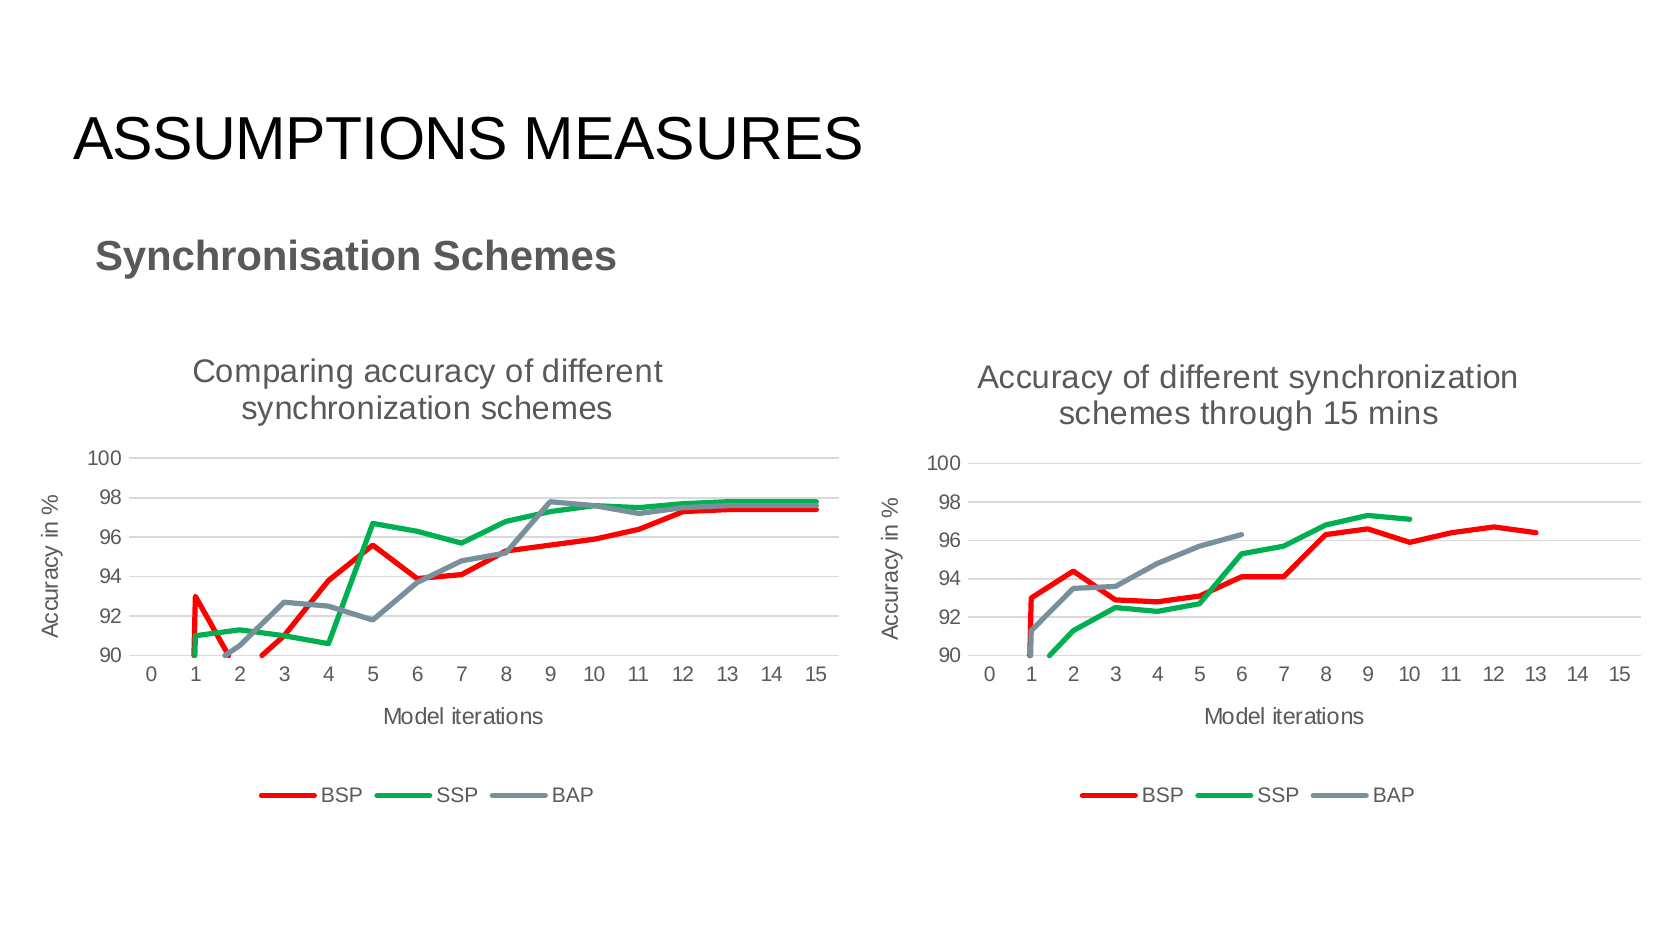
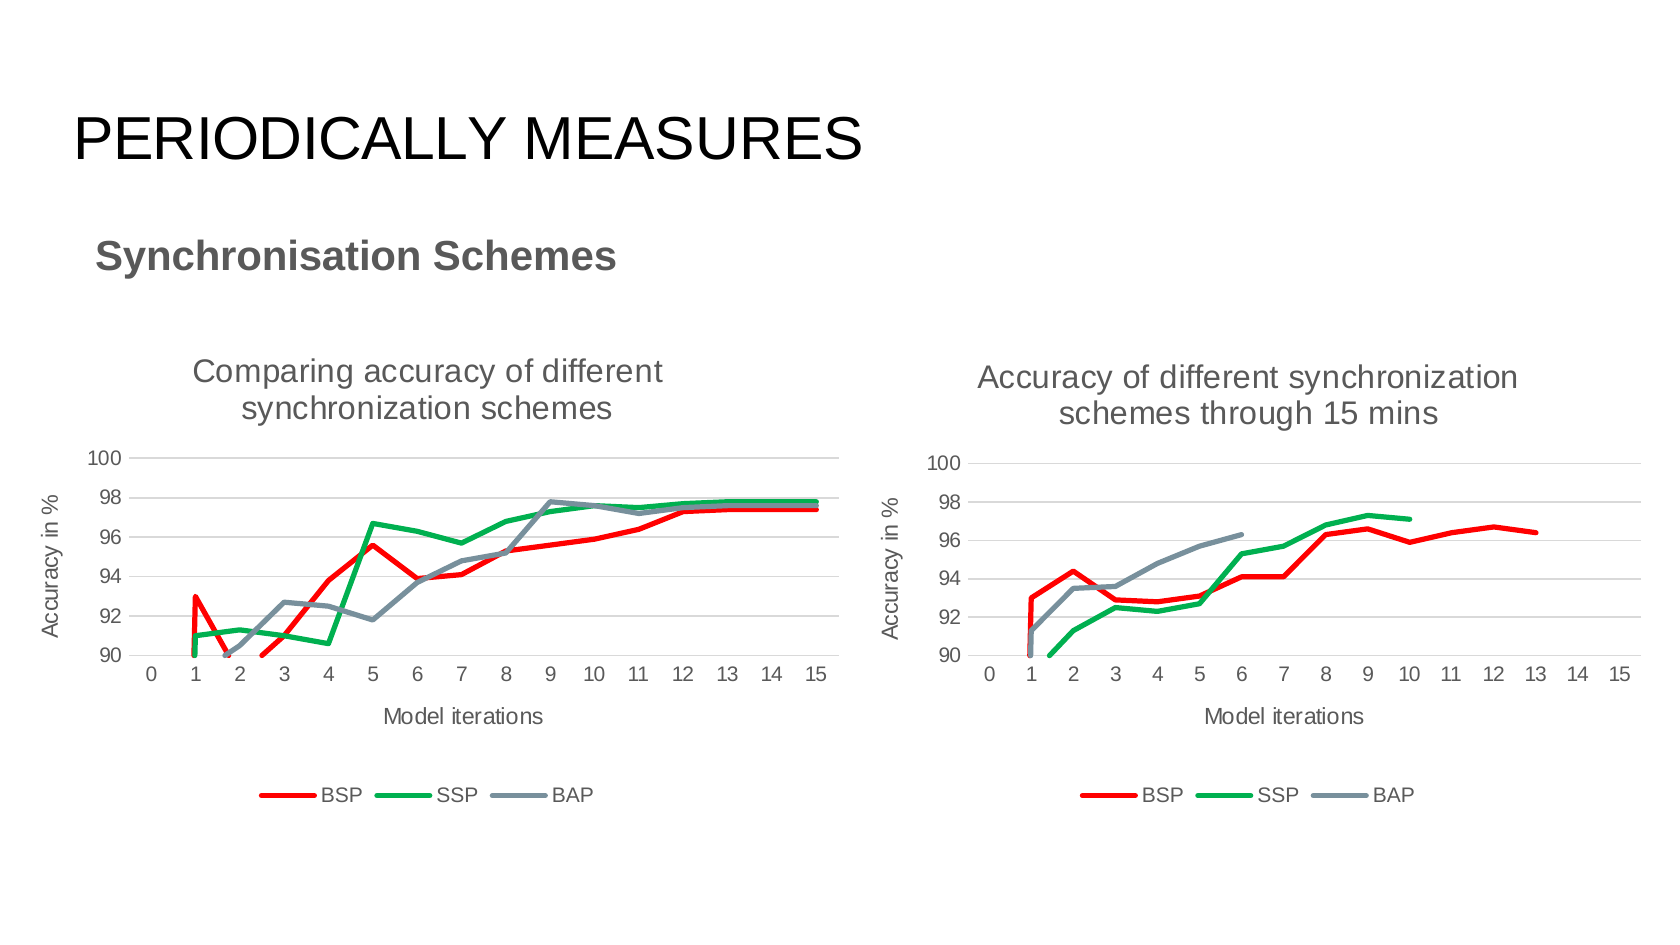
ASSUMPTIONS: ASSUMPTIONS -> PERIODICALLY (291, 139)
